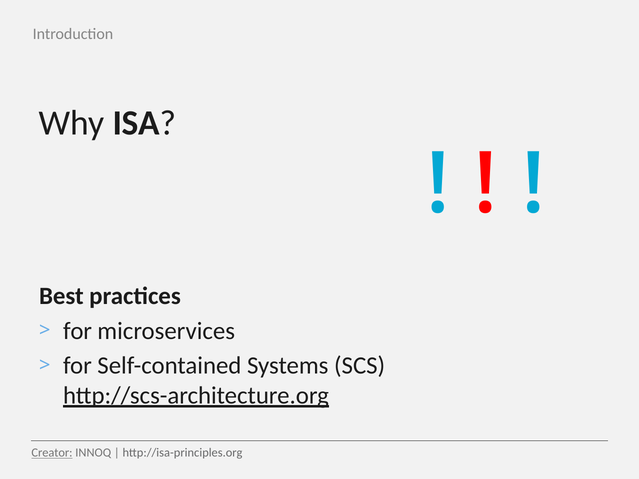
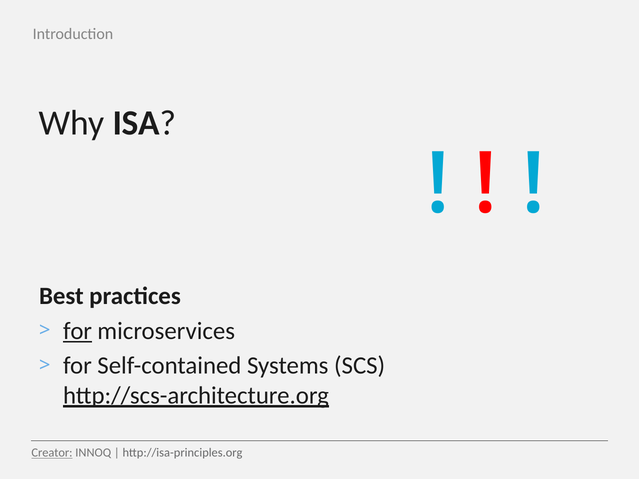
for underline: none -> present (78, 331)
